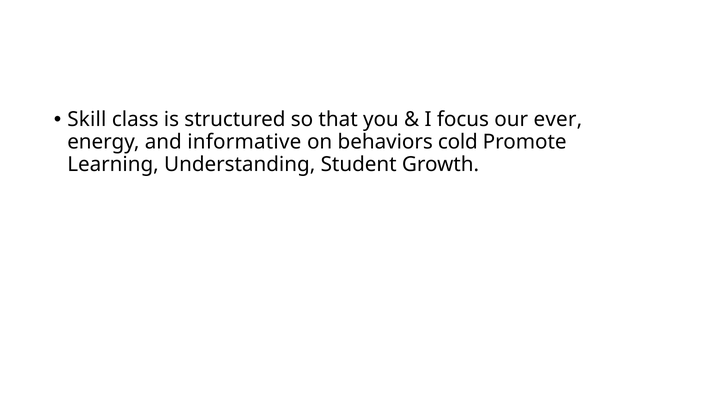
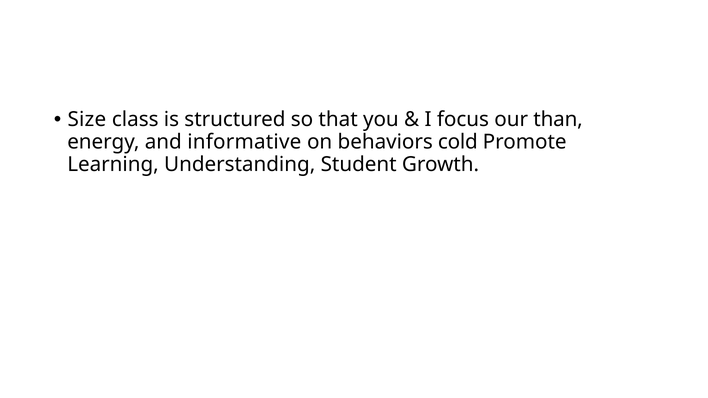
Skill: Skill -> Size (87, 120)
ever: ever -> than (558, 120)
